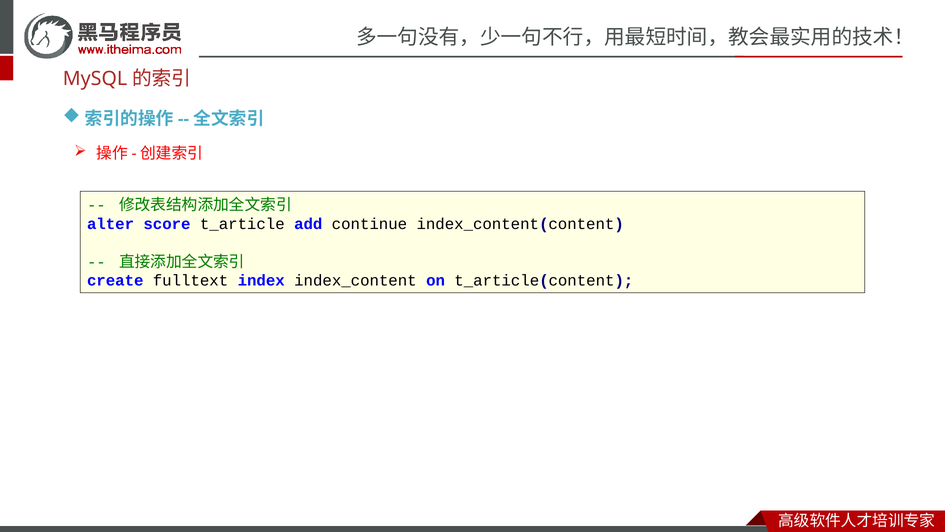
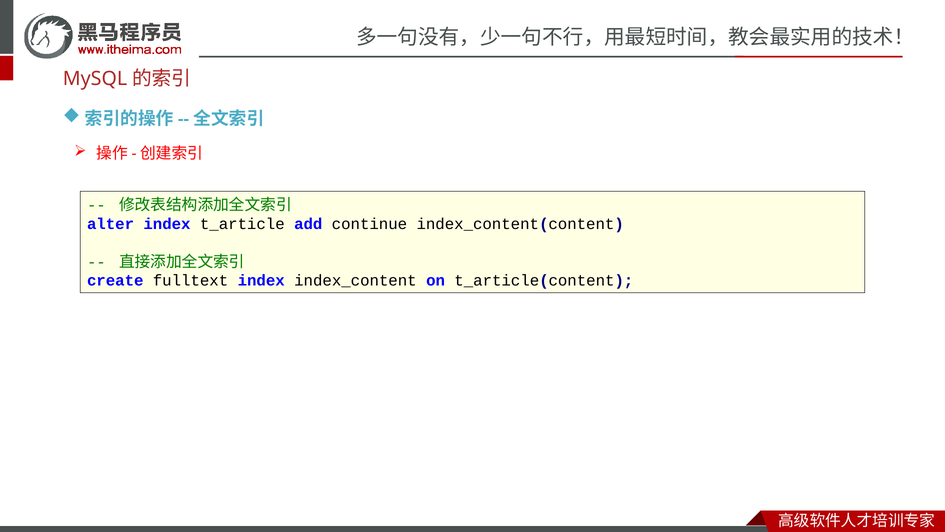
alter score: score -> index (167, 224)
